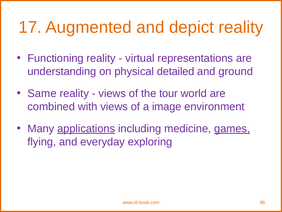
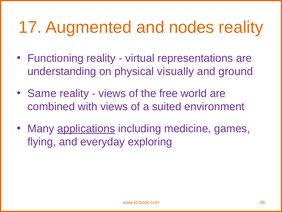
depict: depict -> nodes (192, 27)
detailed: detailed -> visually (176, 71)
tour: tour -> free (169, 93)
image: image -> suited (167, 106)
games underline: present -> none (232, 128)
